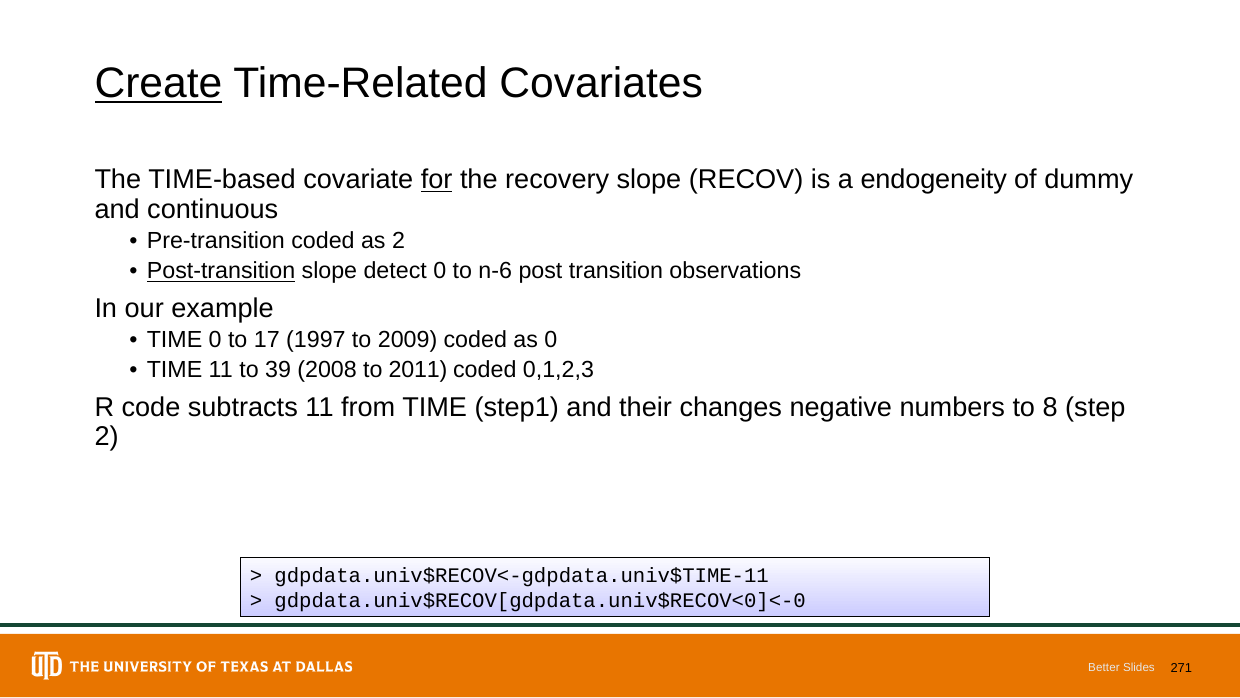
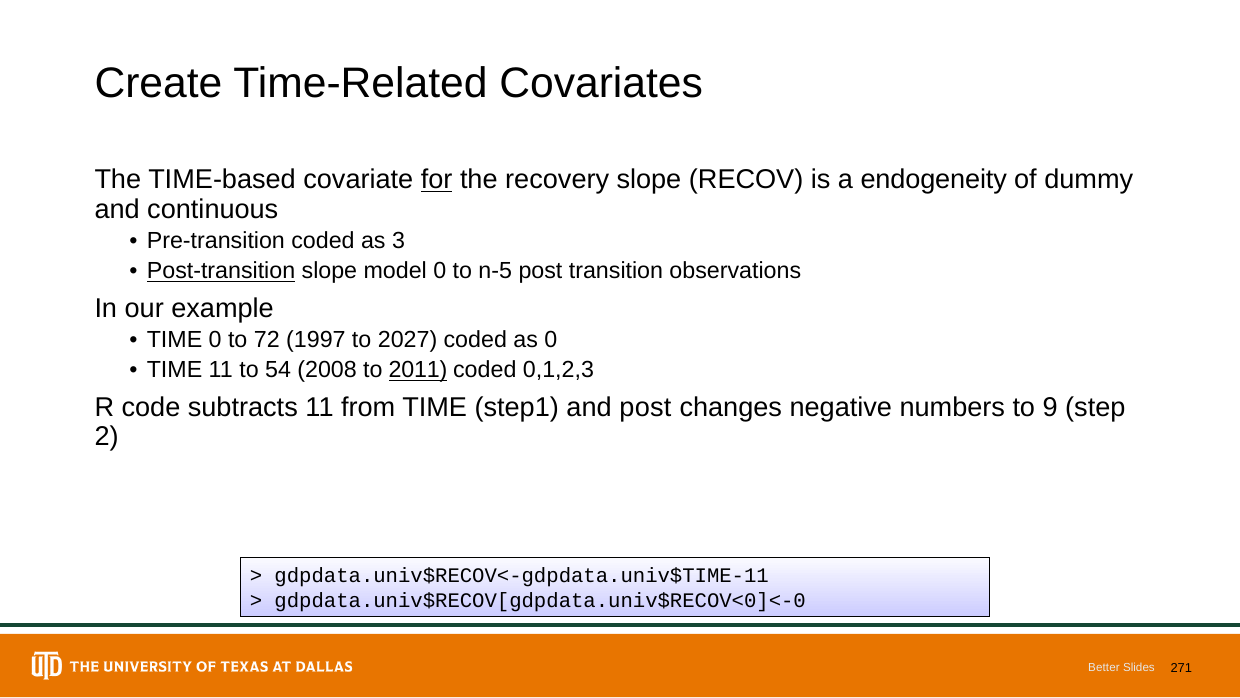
Create underline: present -> none (158, 84)
as 2: 2 -> 3 (399, 241)
detect: detect -> model (395, 271)
n-6: n-6 -> n-5 (495, 271)
17: 17 -> 72 (267, 340)
2009: 2009 -> 2027 (408, 340)
39: 39 -> 54 (278, 370)
2011 underline: none -> present (418, 370)
and their: their -> post (645, 407)
8: 8 -> 9 (1050, 407)
